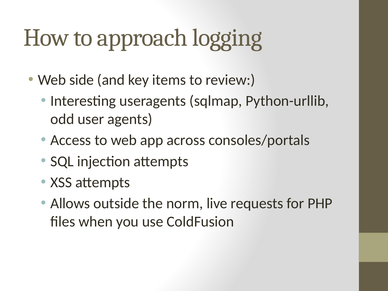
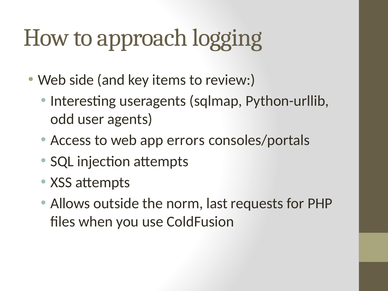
across: across -> errors (186, 140)
live: live -> last (217, 203)
